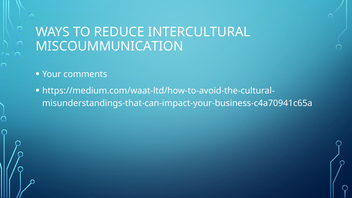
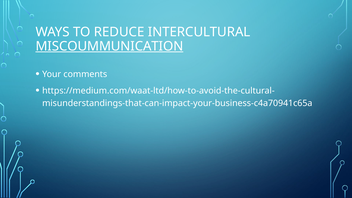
MISCOUMMUNICATION underline: none -> present (109, 46)
